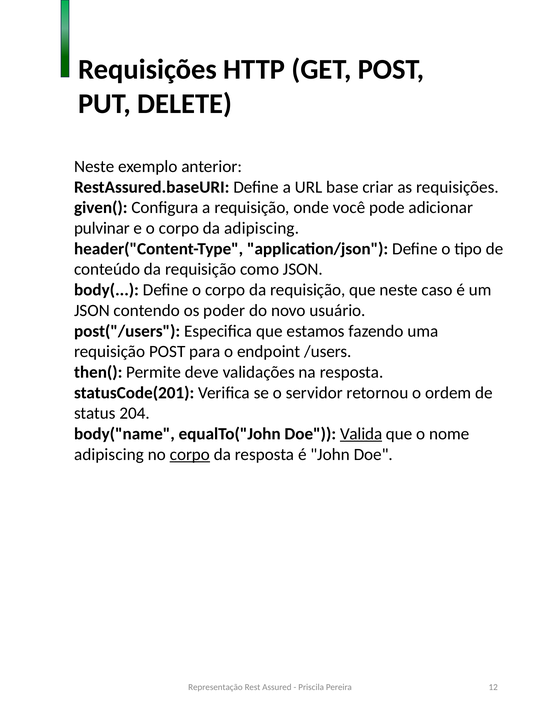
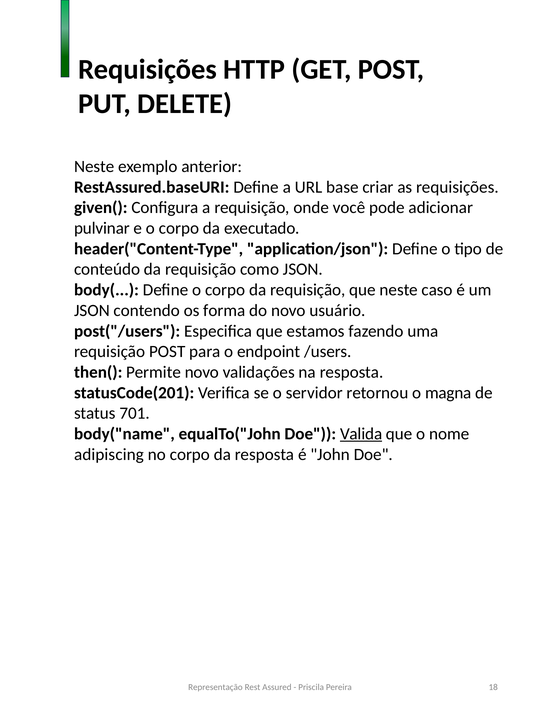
da adipiscing: adipiscing -> executado (262, 228)
poder: poder -> forma (224, 310)
Permite deve: deve -> novo (202, 372)
ordem: ordem -> magna (448, 393)
204: 204 -> 701 (135, 413)
corpo underline: present -> none (190, 454)
12: 12 -> 18 (493, 687)
